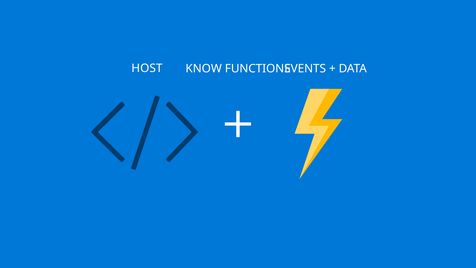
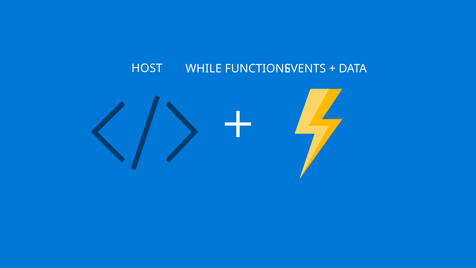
KNOW: KNOW -> WHILE (204, 69)
